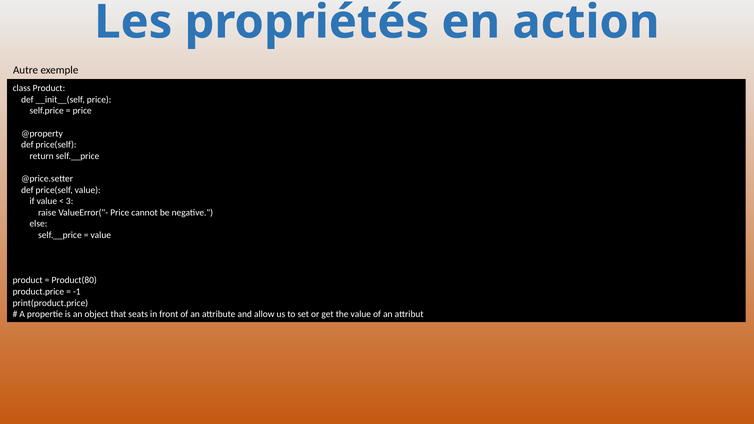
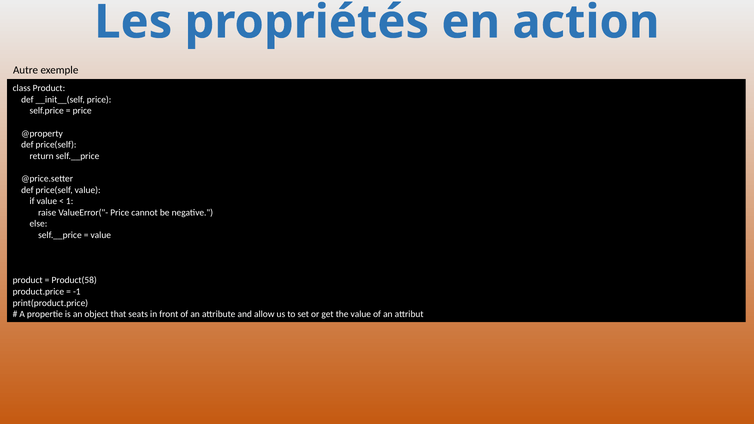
3: 3 -> 1 (70, 201)
Product(80: Product(80 -> Product(58 (74, 280)
